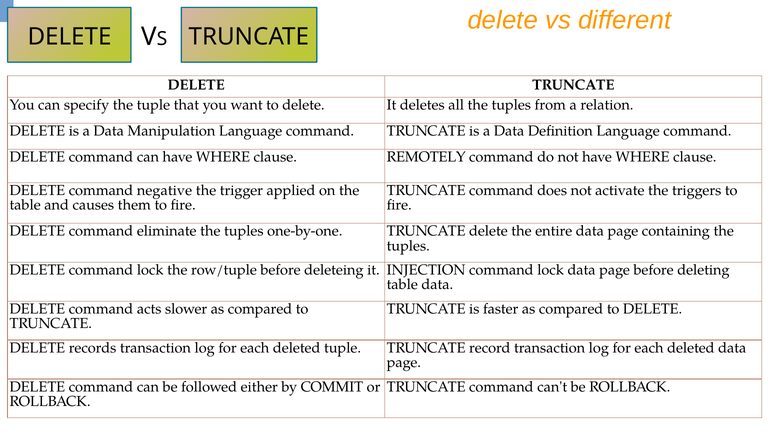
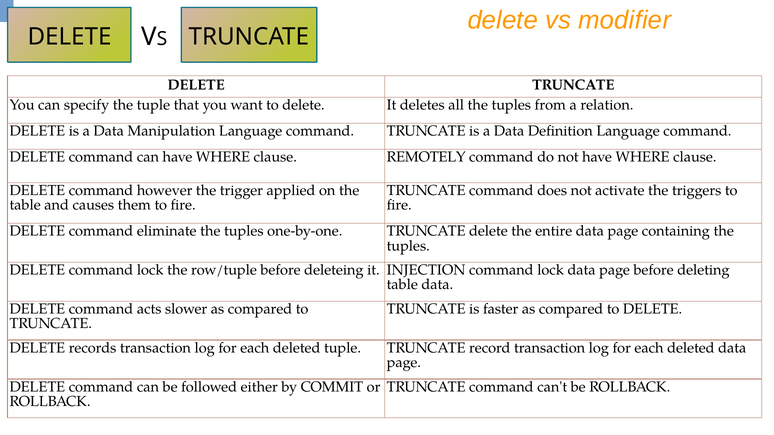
different: different -> modifier (625, 20)
negative: negative -> however (165, 191)
